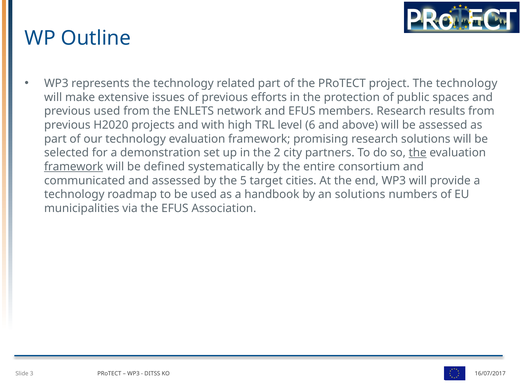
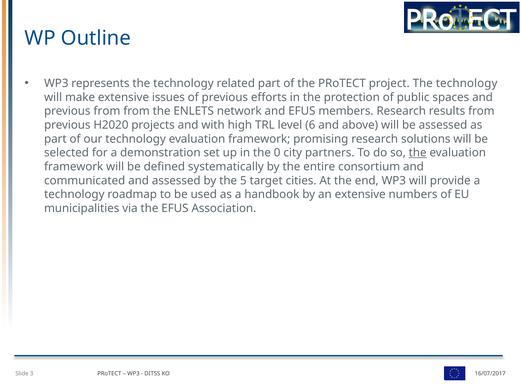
previous used: used -> from (107, 111)
2: 2 -> 0 (277, 153)
framework underline: present -> none (74, 167)
an solutions: solutions -> extensive (360, 194)
